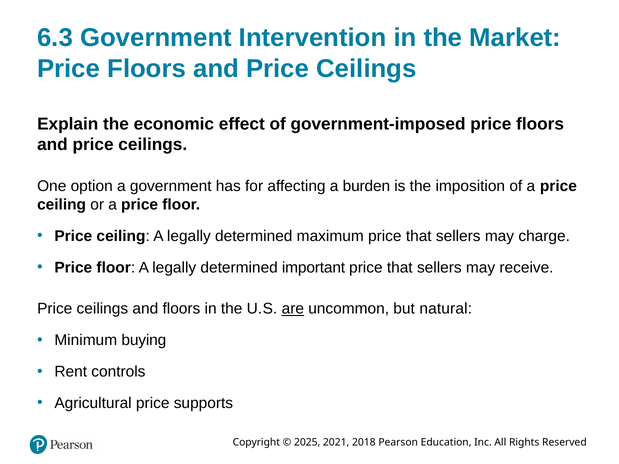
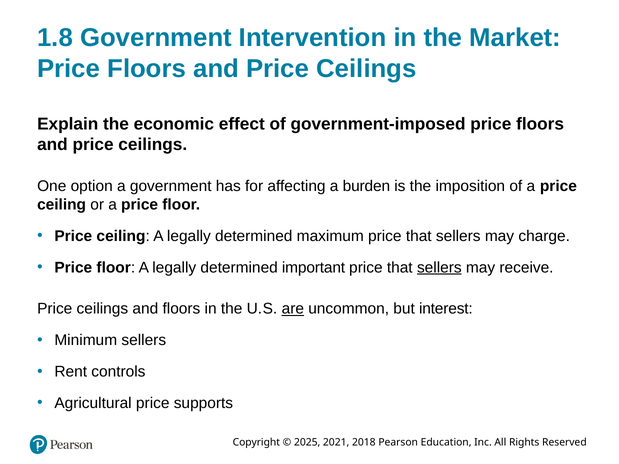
6.3: 6.3 -> 1.8 (55, 38)
sellers underline: none -> present (439, 268)
natural: natural -> interest (446, 309)
Minimum buying: buying -> sellers (144, 340)
